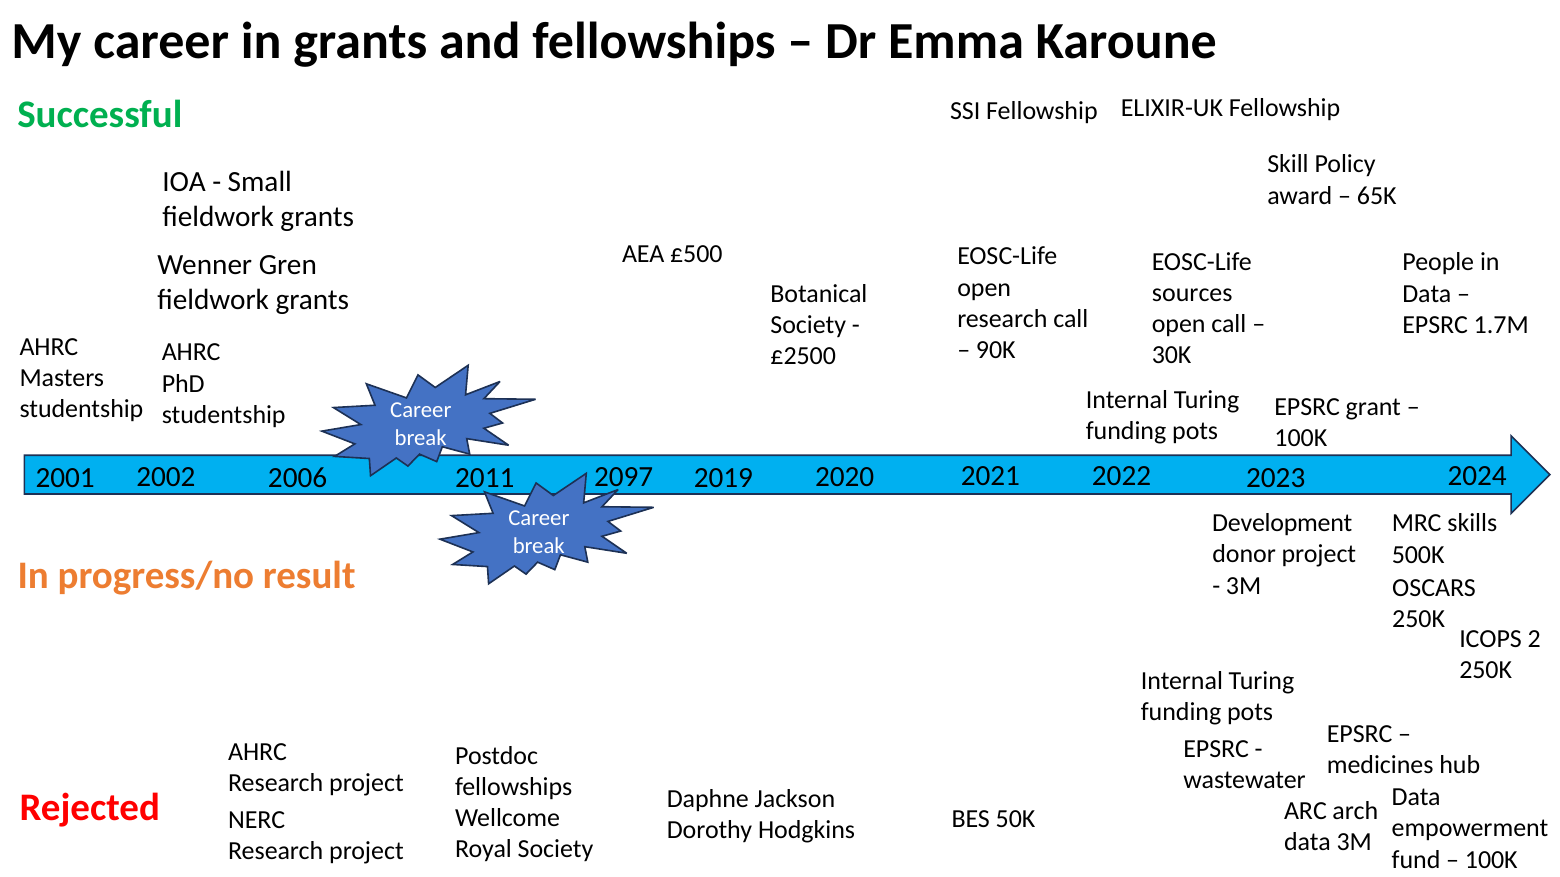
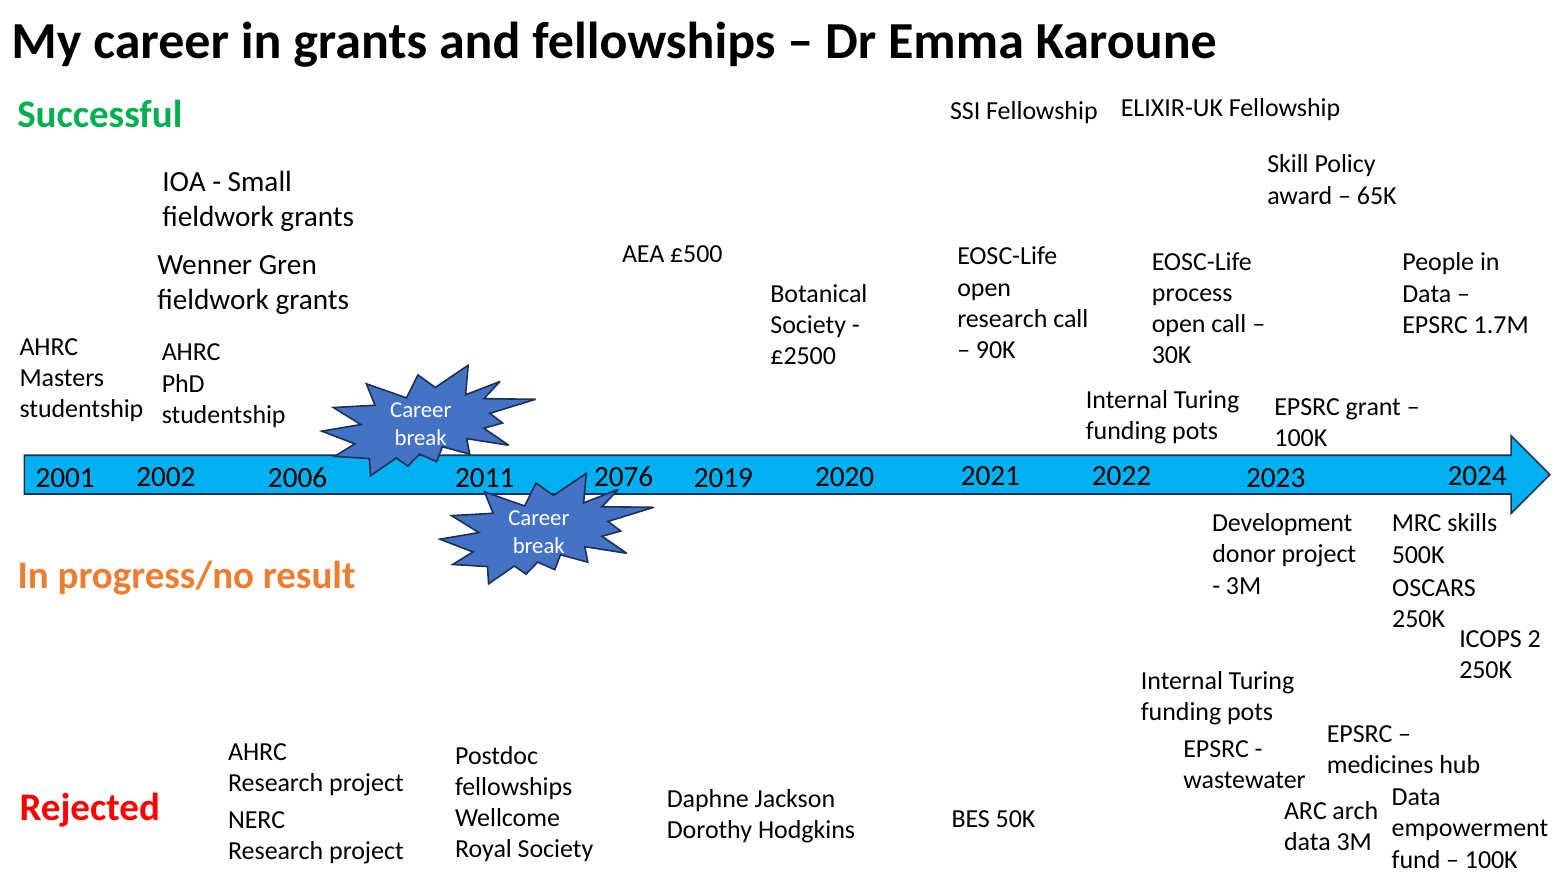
sources: sources -> process (1192, 293)
2097: 2097 -> 2076 (624, 477)
